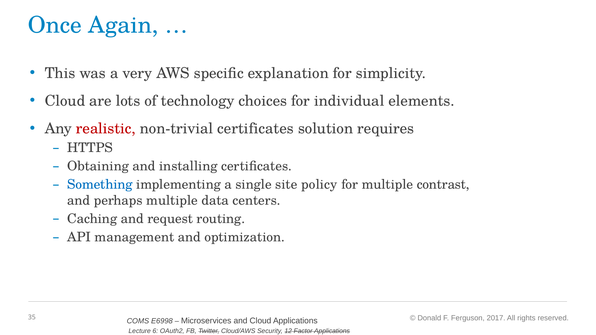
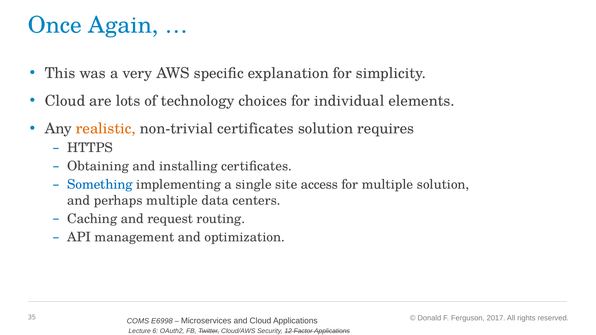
realistic colour: red -> orange (106, 129)
policy: policy -> access (319, 185)
multiple contrast: contrast -> solution (443, 185)
